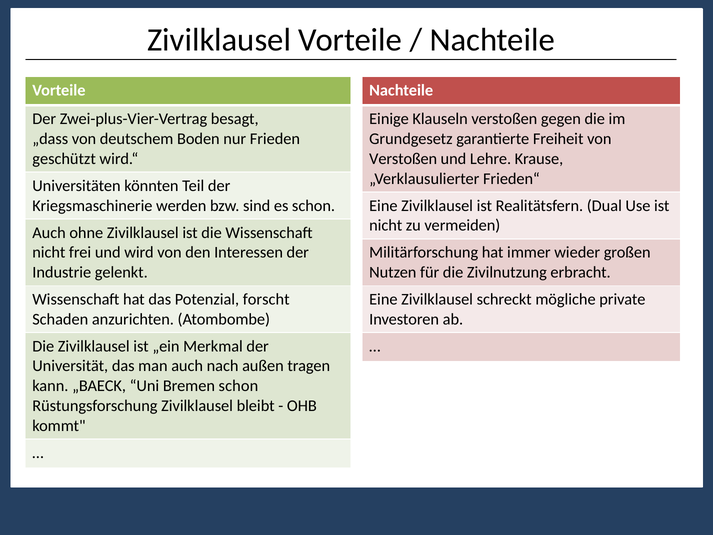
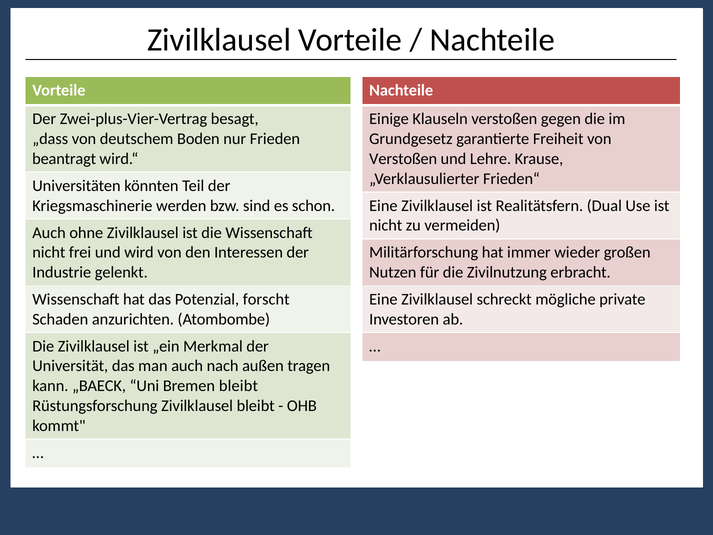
geschützt: geschützt -> beantragt (64, 159)
Bremen schon: schon -> bleibt (238, 386)
